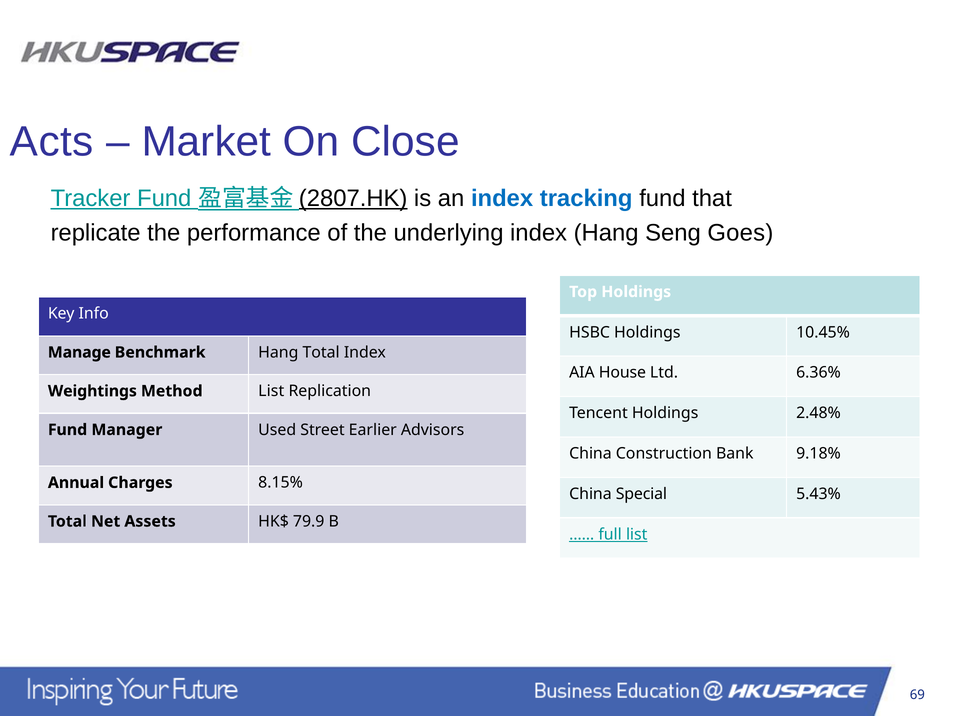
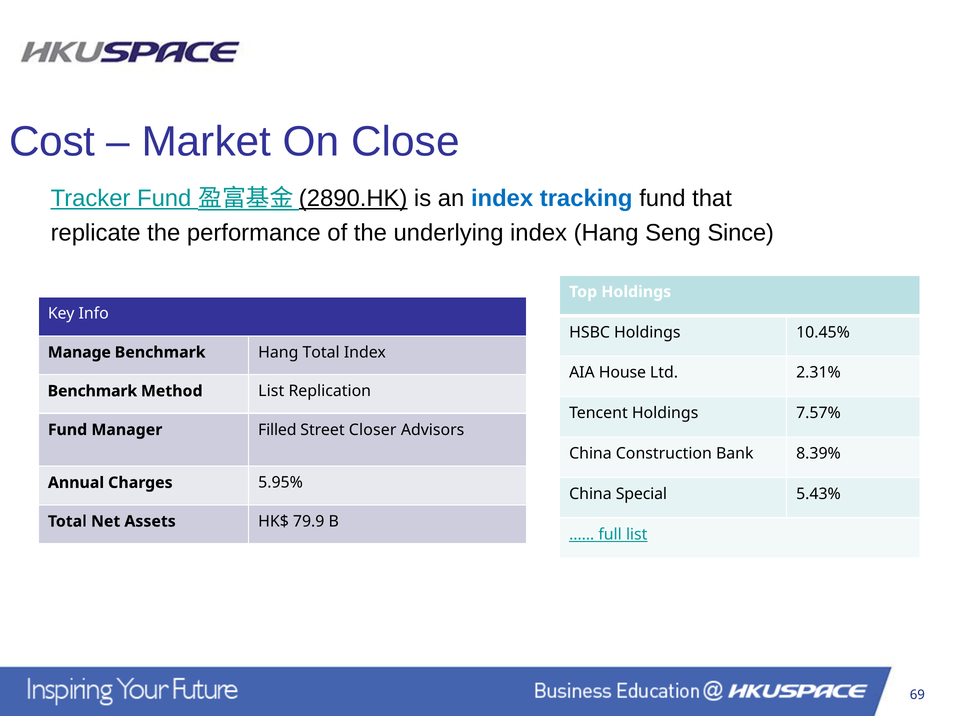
Acts: Acts -> Cost (52, 142)
2807.HK: 2807.HK -> 2890.HK (353, 198)
Goes: Goes -> Since (741, 233)
6.36%: 6.36% -> 2.31% (818, 372)
Weightings: Weightings -> Benchmark (92, 391)
2.48%: 2.48% -> 7.57% (818, 413)
Used: Used -> Filled (277, 430)
Earlier: Earlier -> Closer (373, 430)
9.18%: 9.18% -> 8.39% (818, 453)
8.15%: 8.15% -> 5.95% (281, 482)
